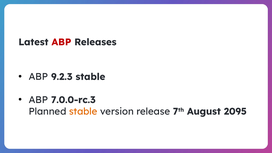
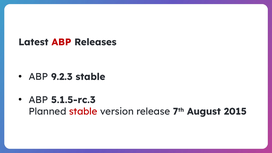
7.0.0-rc.3: 7.0.0-rc.3 -> 5.1.5-rc.3 (73, 100)
stable colour: orange -> red (83, 111)
2095: 2095 -> 2015 (235, 111)
